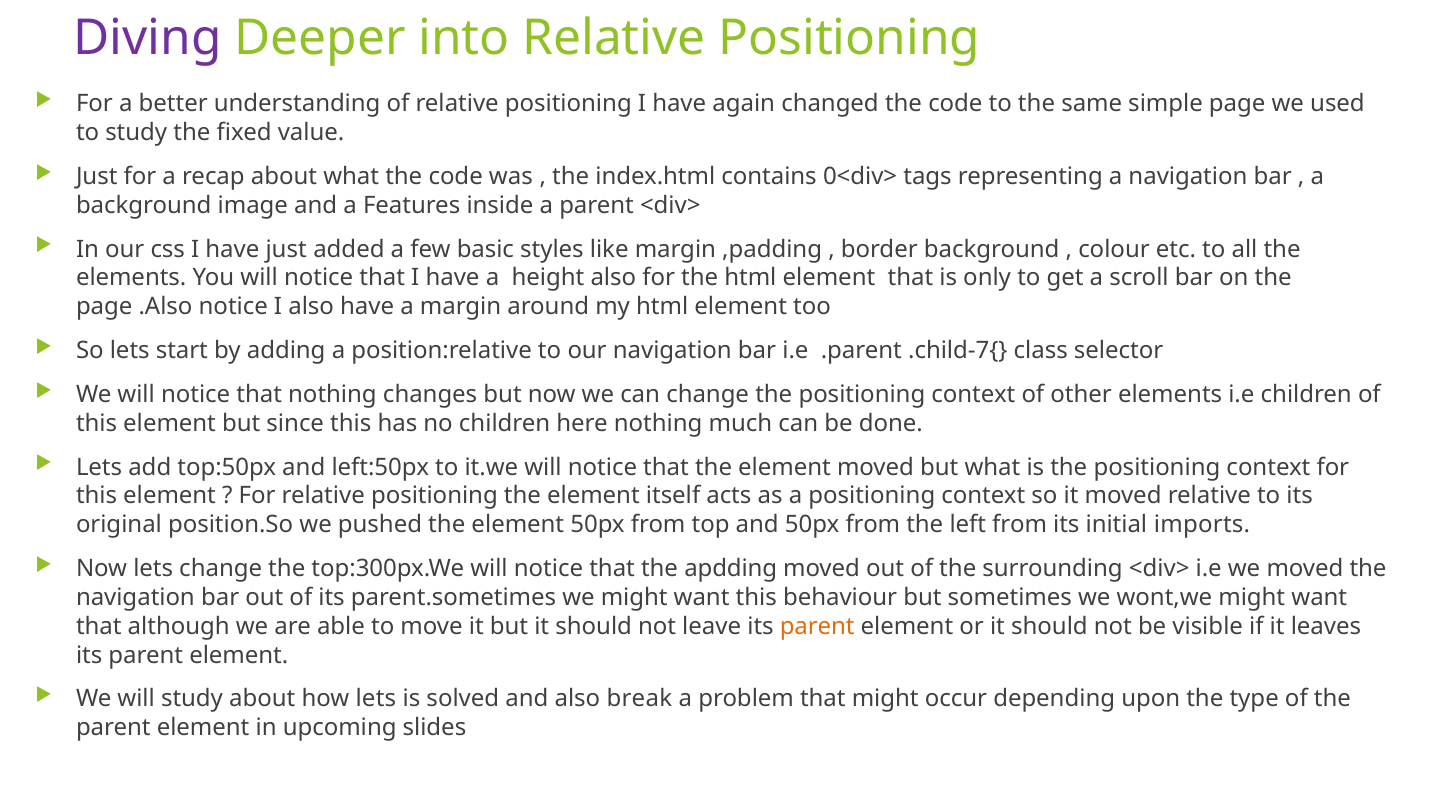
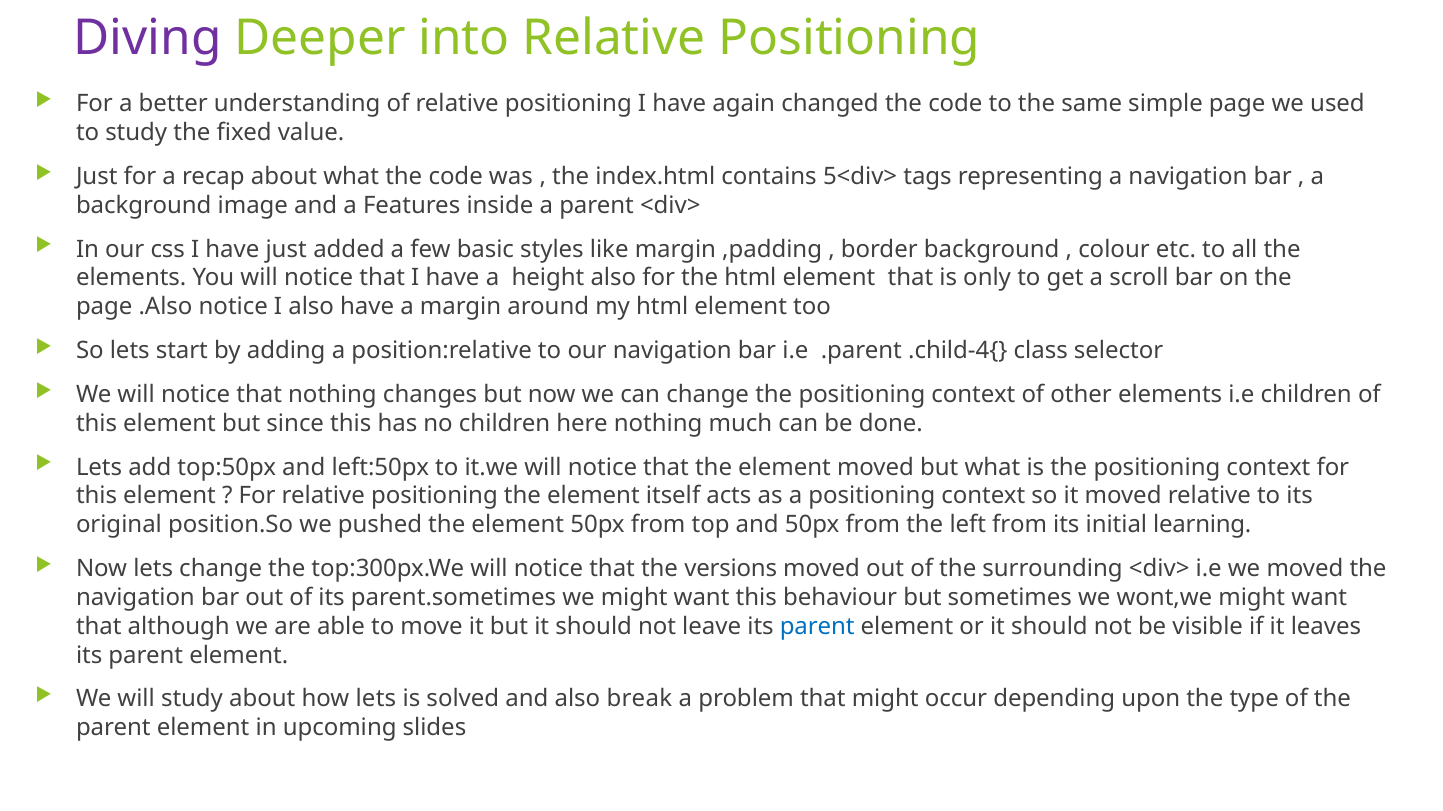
0<div>: 0<div> -> 5<div> (860, 177)
.child-7{: .child-7{ -> .child-4{ (958, 351)
imports: imports -> learning (1202, 525)
apdding: apdding -> versions (731, 569)
parent colour: orange -> blue (817, 627)
